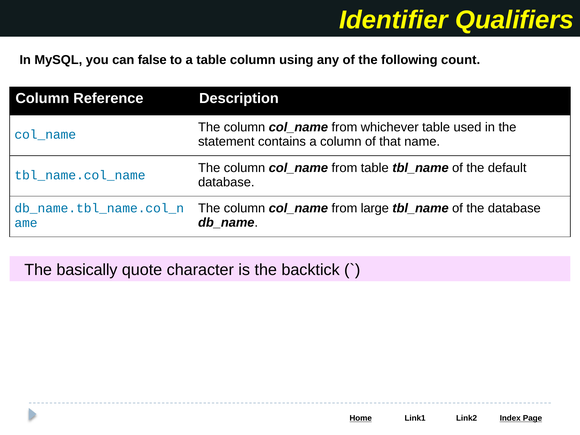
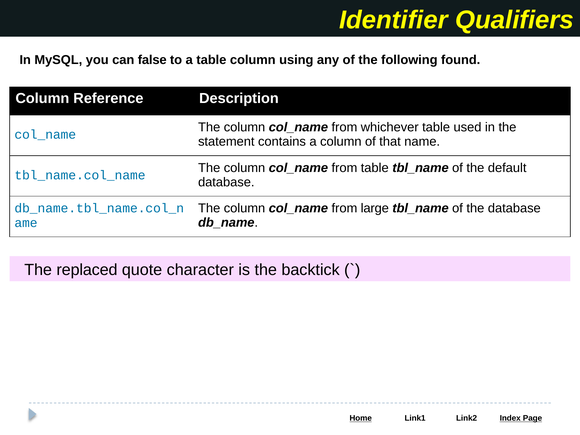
count: count -> found (461, 60)
basically: basically -> replaced (87, 270)
